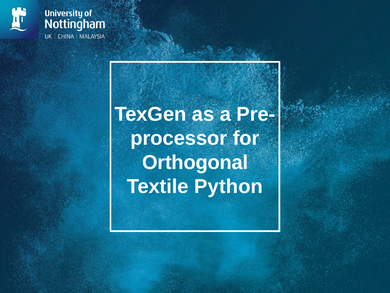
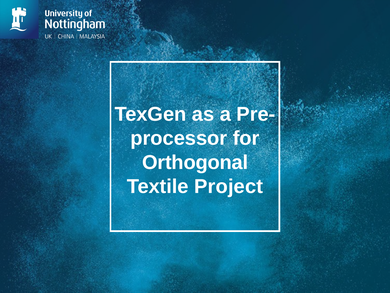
Python: Python -> Project (229, 186)
